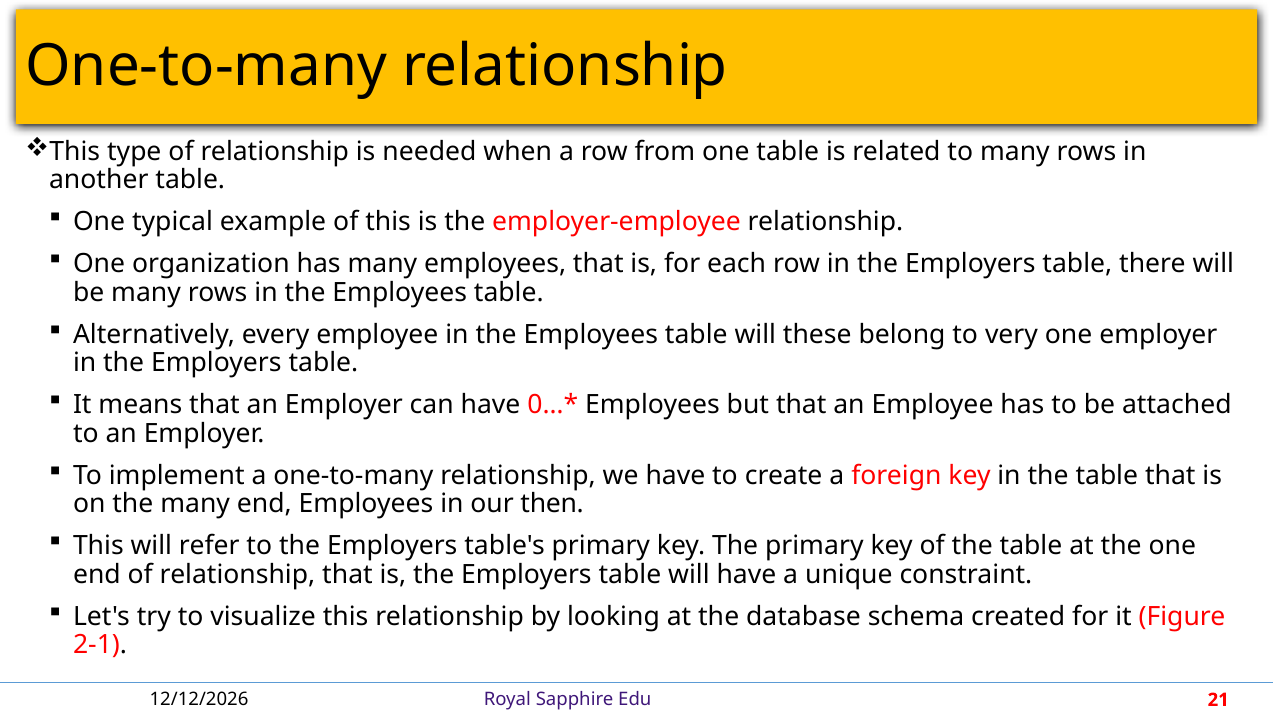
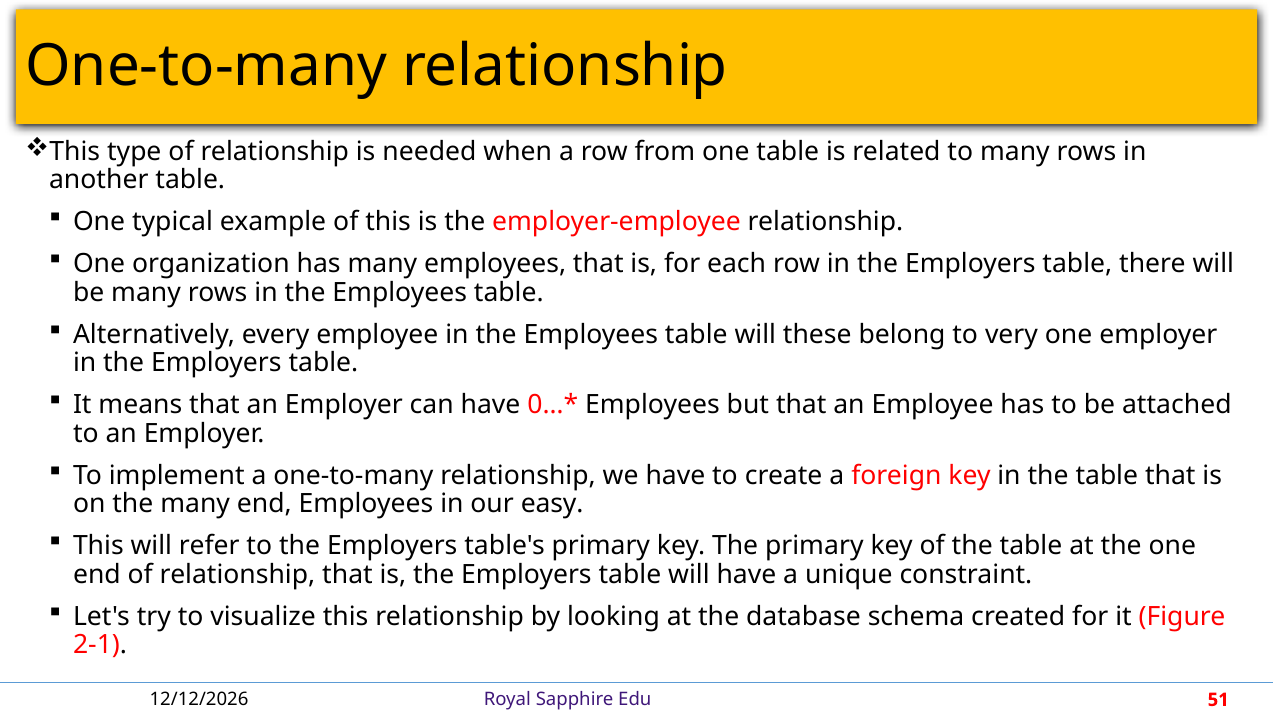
then: then -> easy (552, 504)
21: 21 -> 51 (1218, 700)
